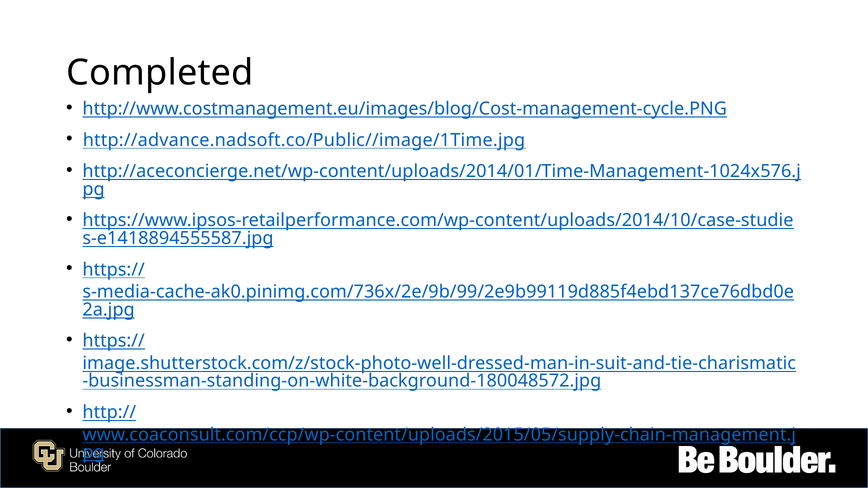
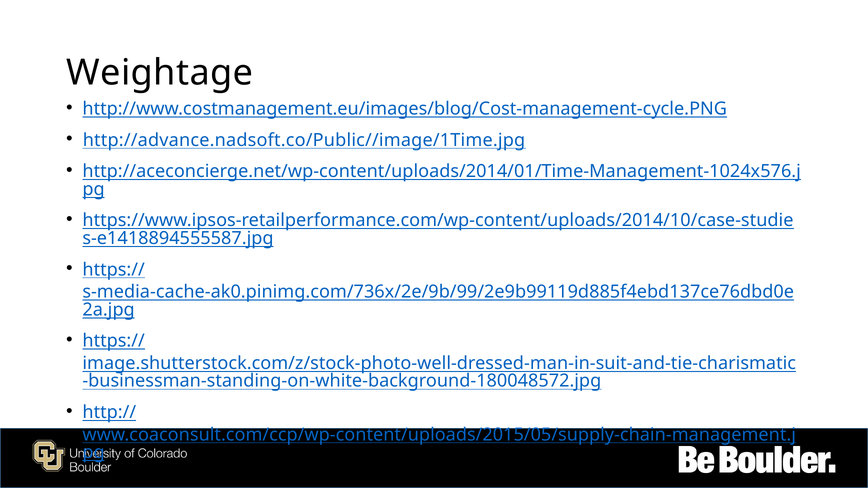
Completed: Completed -> Weightage (160, 73)
